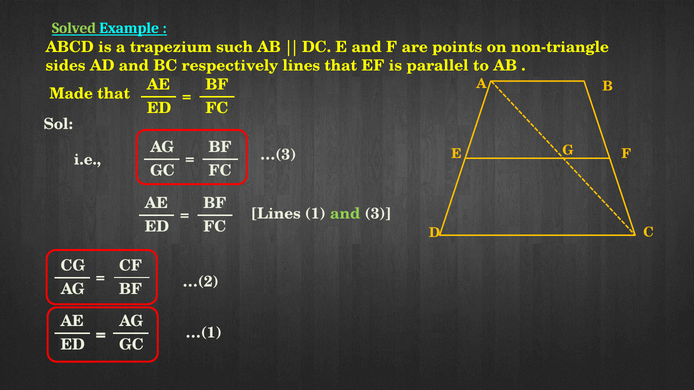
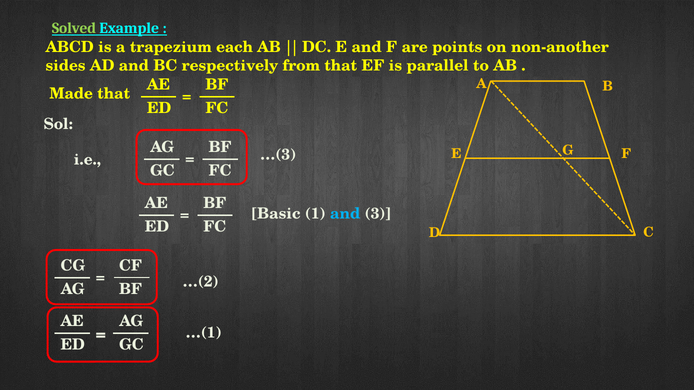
such: such -> each (235, 47)
non-triangle: non-triangle -> non-another (560, 47)
respectively lines: lines -> from (301, 66)
Lines: Lines -> Basic (276, 214)
and colour: light green -> light blue (345, 214)
